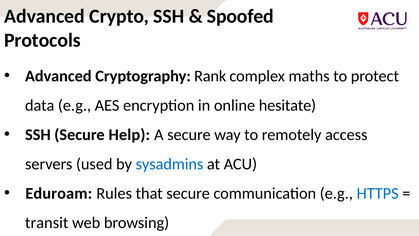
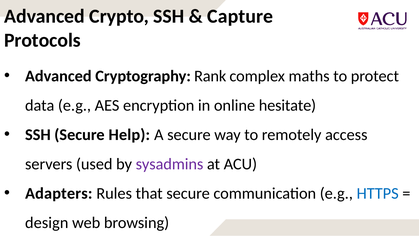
Spoofed: Spoofed -> Capture (240, 16)
sysadmins colour: blue -> purple (169, 164)
Eduroam: Eduroam -> Adapters (59, 193)
transit: transit -> design (47, 223)
